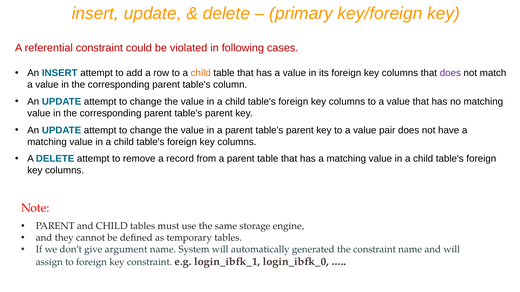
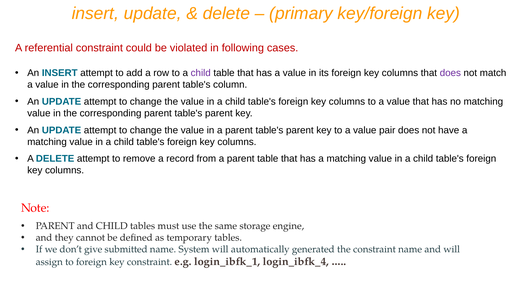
child colour: orange -> purple (201, 73)
argument: argument -> submitted (126, 250)
login_ibfk_0: login_ibfk_0 -> login_ibfk_4 (296, 262)
